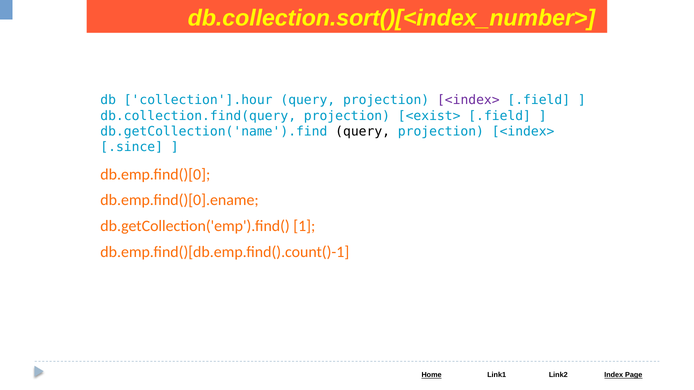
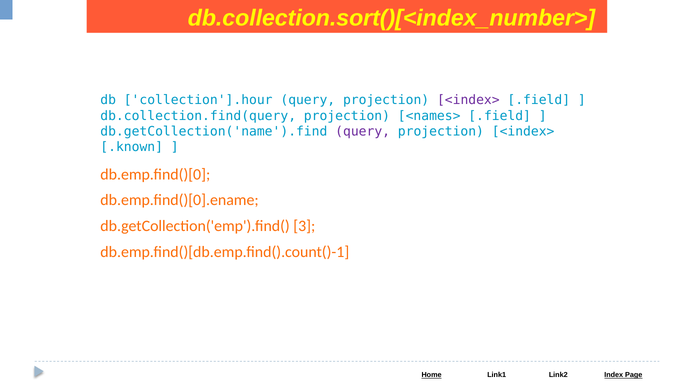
<exist>: <exist> -> <names> (429, 116)
query colour: black -> purple (363, 131)
.since: .since -> .known (132, 147)
1: 1 -> 3 (304, 226)
